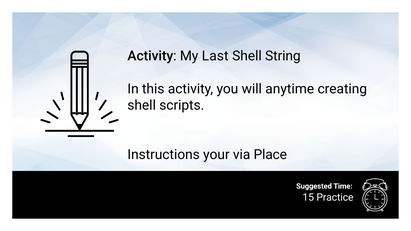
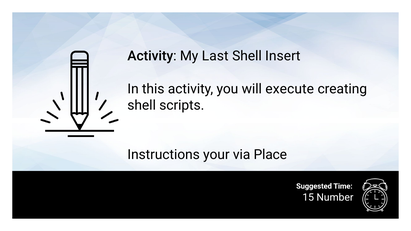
String: String -> Insert (283, 56)
anytime: anytime -> execute (290, 89)
Practice: Practice -> Number (335, 198)
